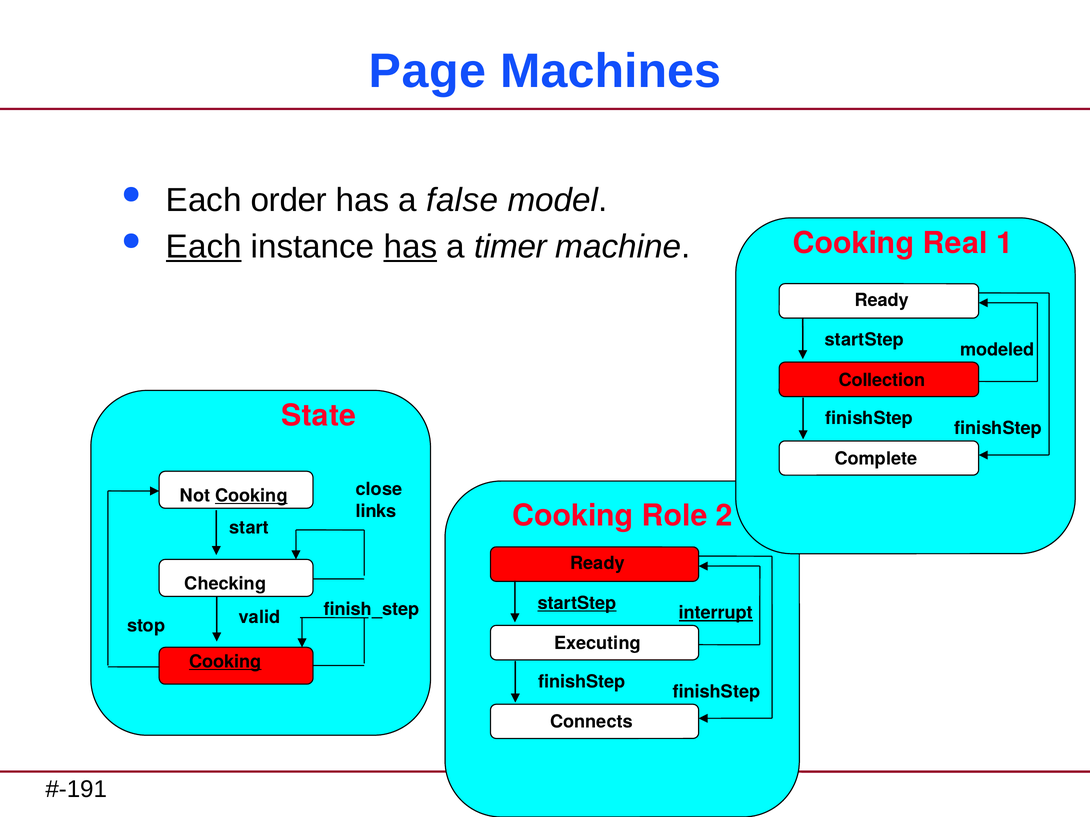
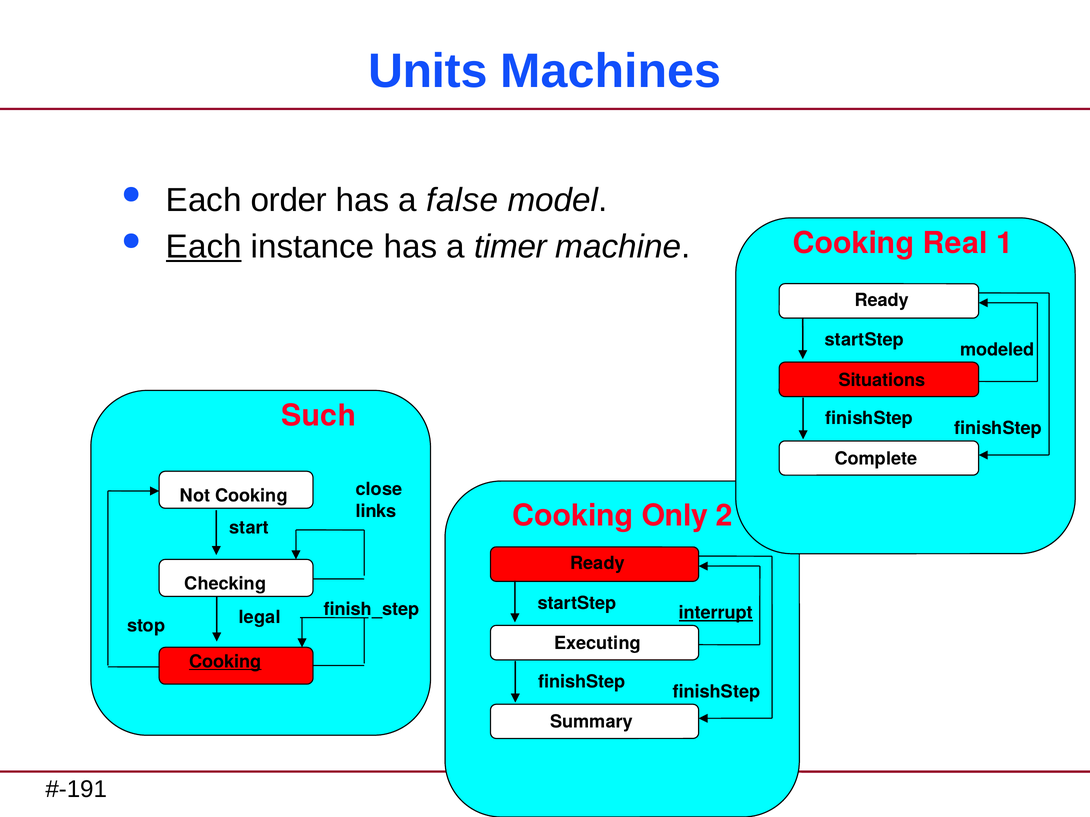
Page: Page -> Units (428, 71)
has underline: present -> none (410, 247)
Collection: Collection -> Situations (882, 380)
State: State -> Such (319, 416)
Cooking underline: present -> none (251, 496)
Role: Role -> Only (675, 516)
startStep underline: present -> none (577, 603)
valid: valid -> legal (260, 618)
Connects: Connects -> Summary (591, 722)
